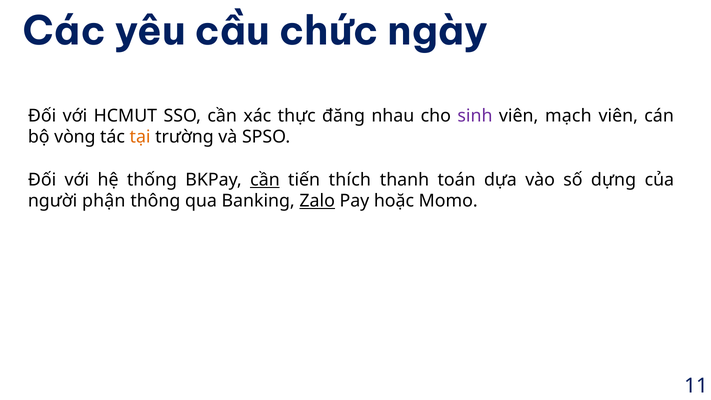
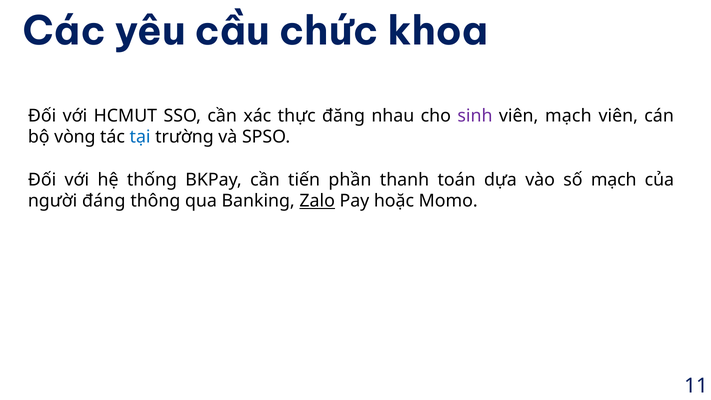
ngày: ngày -> khoa (438, 32)
tại colour: orange -> blue (140, 137)
cần underline: present -> none (265, 180)
thích: thích -> phần (350, 180)
số dựng: dựng -> mạch (614, 180)
phận: phận -> đáng (104, 201)
